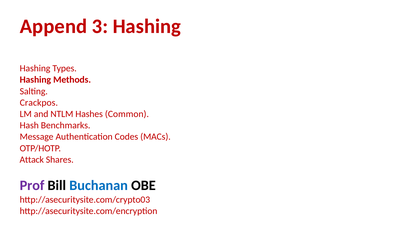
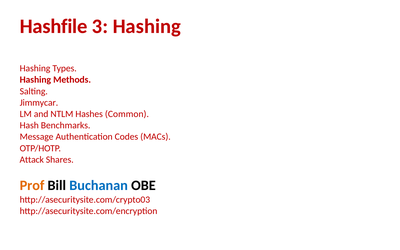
Append: Append -> Hashfile (54, 26)
Crackpos: Crackpos -> Jimmycar (39, 103)
Prof colour: purple -> orange (32, 186)
